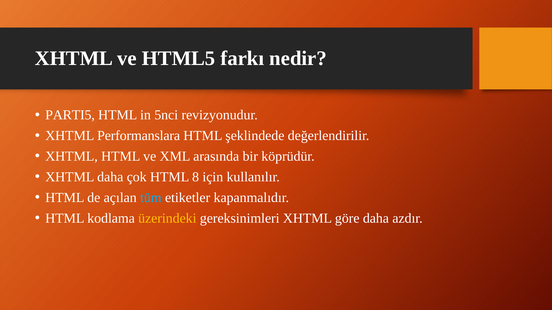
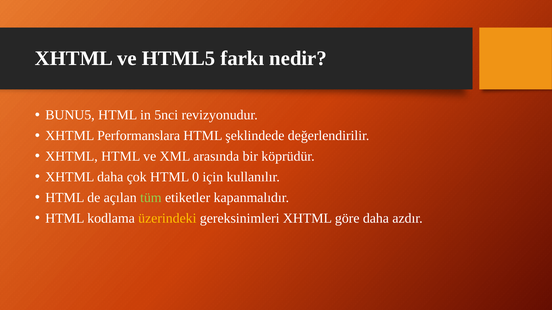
PARTI5: PARTI5 -> BUNU5 (70, 115)
8: 8 -> 0 (196, 177)
tüm colour: light blue -> light green (151, 198)
